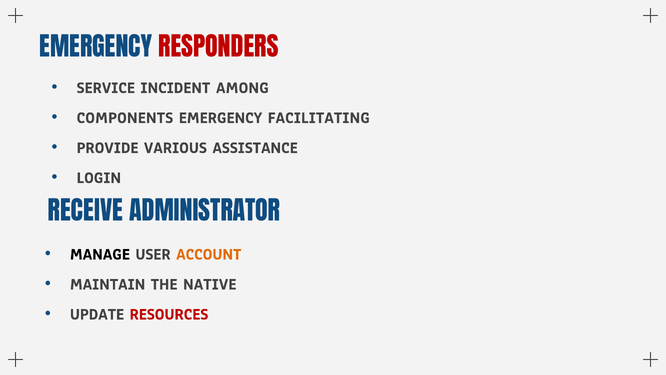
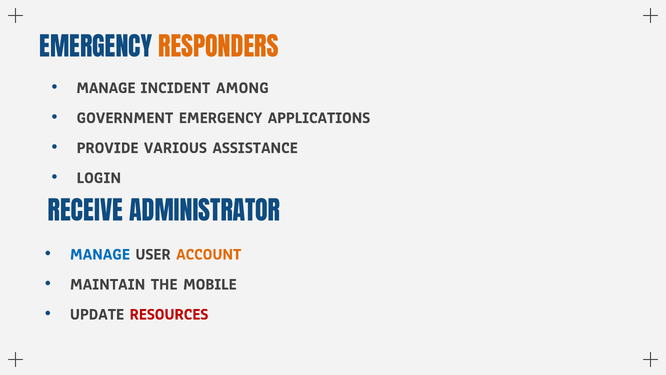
RESPONDERS colour: red -> orange (218, 48)
SERVICE: SERVICE -> MANAGE (106, 87)
COMPONENTS: COMPONENTS -> GOVERNMENT (125, 117)
FACILITATING: FACILITATING -> APPLICATIONS (319, 117)
MANAGE colour: black -> blue (100, 254)
NATIVE: NATIVE -> MOBILE (210, 284)
